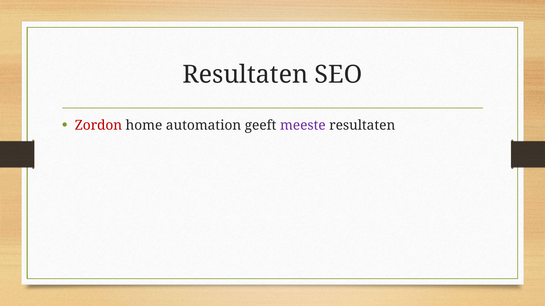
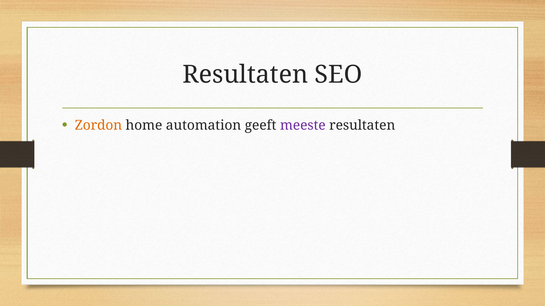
Zordon colour: red -> orange (98, 125)
